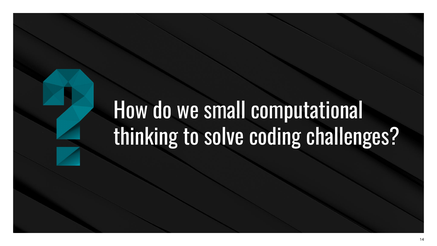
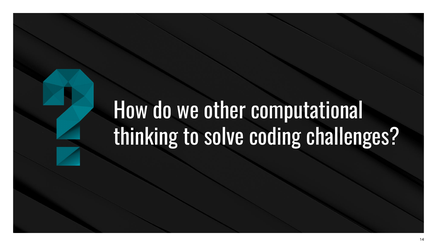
small: small -> other (225, 111)
